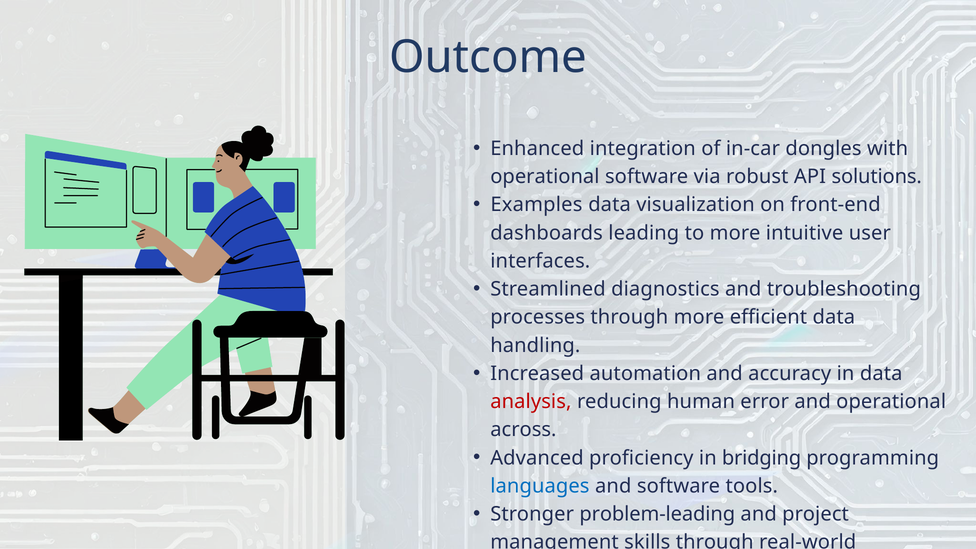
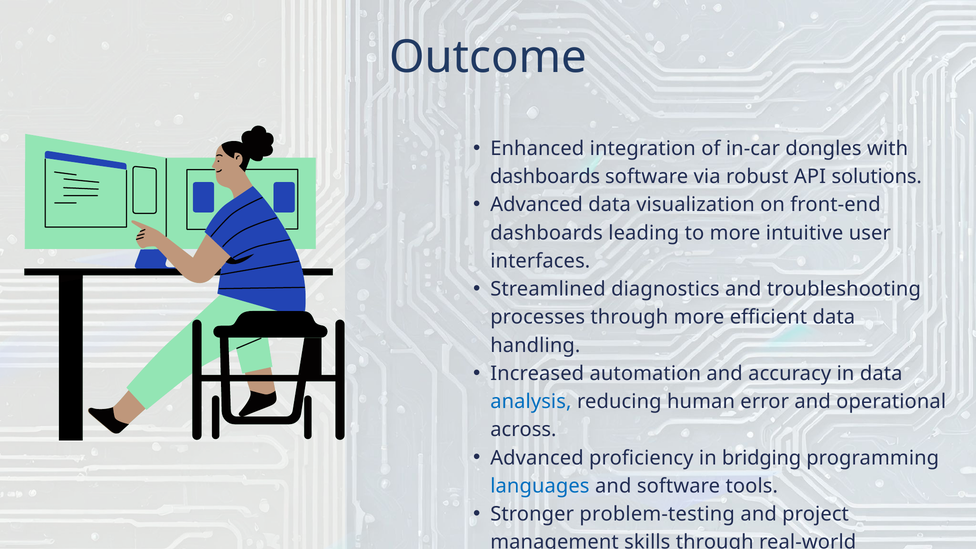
operational: operational -> dashboards (545, 177)
Examples: Examples -> Advanced (537, 205)
analysis colour: red -> blue (531, 402)
problem-leading: problem-leading -> problem-testing (657, 514)
